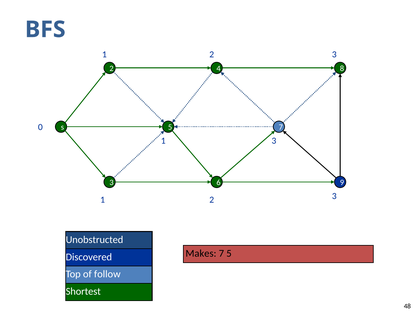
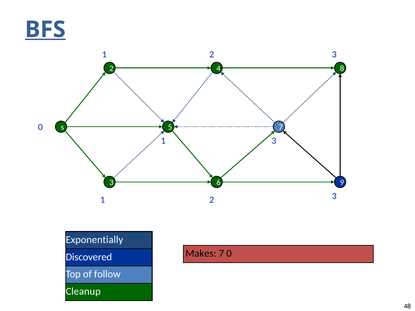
BFS underline: none -> present (45, 30)
Unobstructed: Unobstructed -> Exponentially (94, 240)
7 5: 5 -> 0 (229, 254)
Shortest: Shortest -> Cleanup (83, 292)
